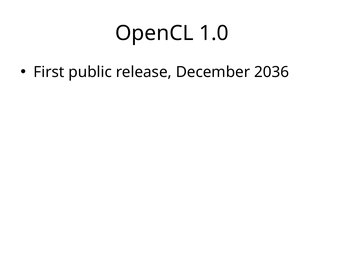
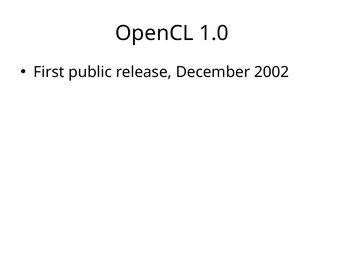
2036: 2036 -> 2002 (272, 72)
